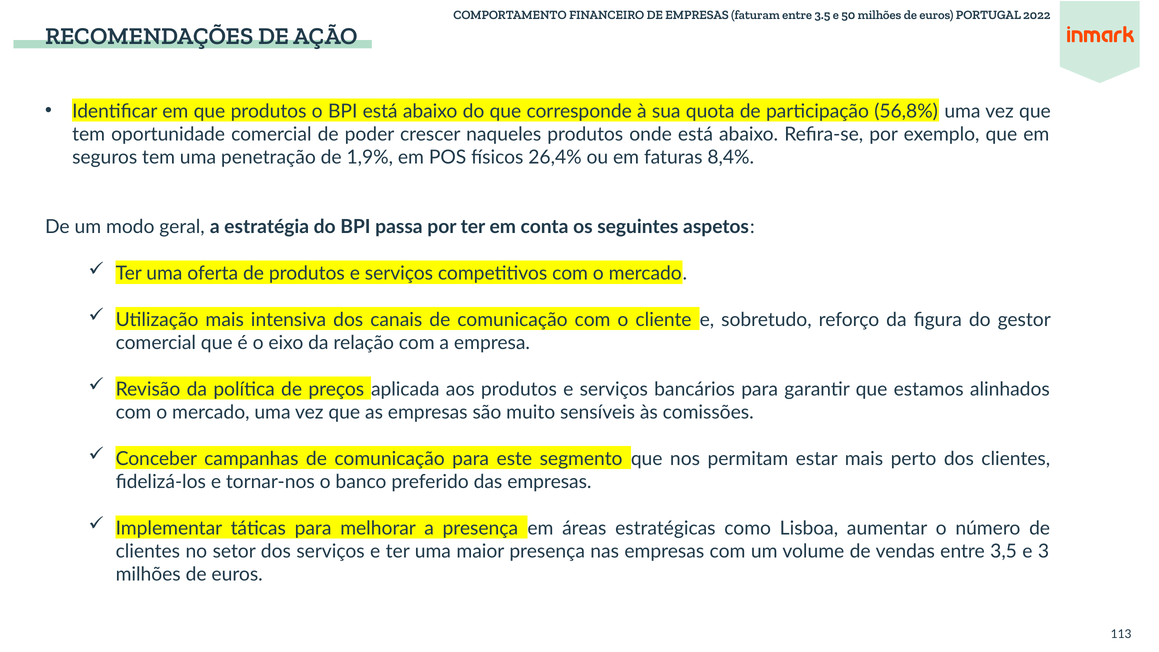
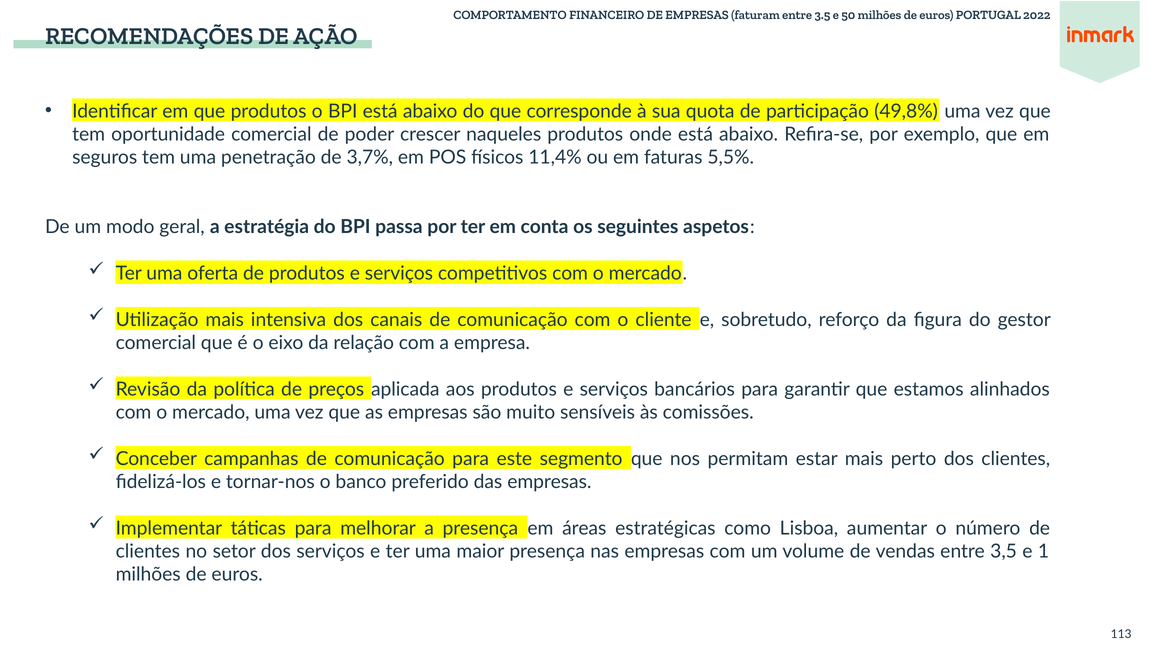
56,8%: 56,8% -> 49,8% (906, 111)
1,9%: 1,9% -> 3,7% (370, 157)
26,4%: 26,4% -> 11,4% (555, 157)
8,4%: 8,4% -> 5,5% (731, 157)
3: 3 -> 1 (1043, 551)
